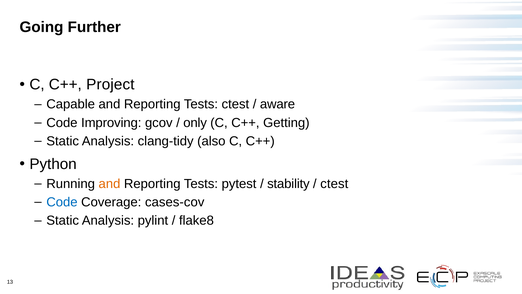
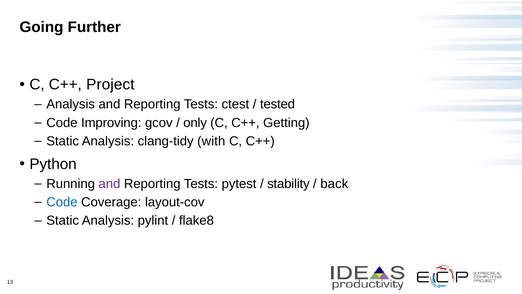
Capable: Capable -> Analysis (71, 104)
aware: aware -> tested (278, 104)
also: also -> with (211, 141)
and colour: orange -> purple (109, 184)
ctest: ctest -> back (334, 184)
cases-cov: cases-cov -> layout-cov (175, 202)
